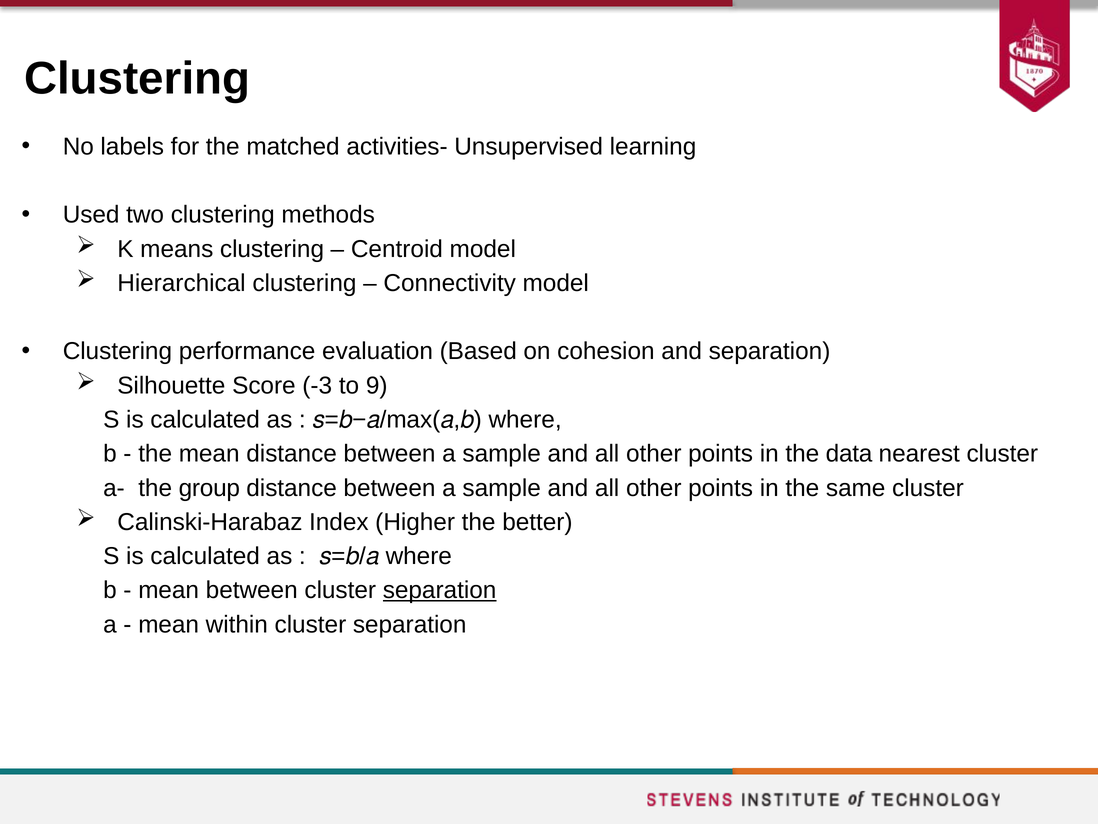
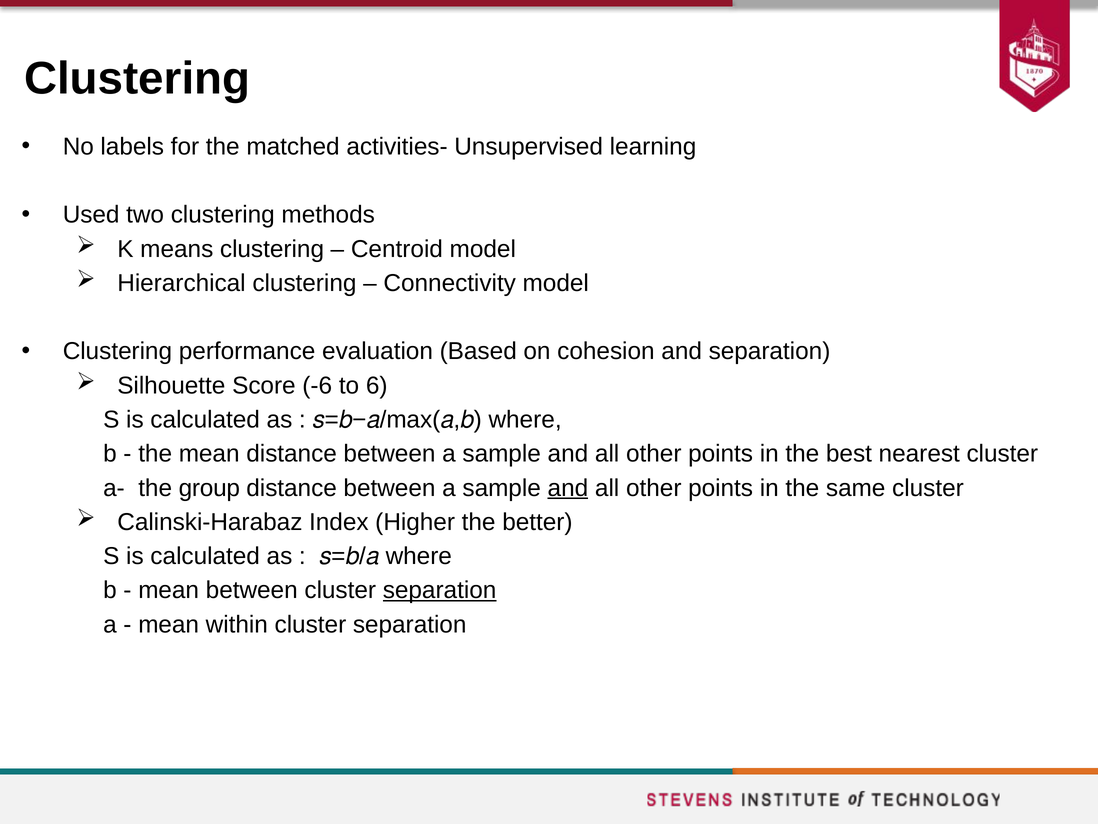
-3: -3 -> -6 (317, 385)
9: 9 -> 6 (377, 385)
data: data -> best (849, 454)
and underline: none -> present (568, 488)
